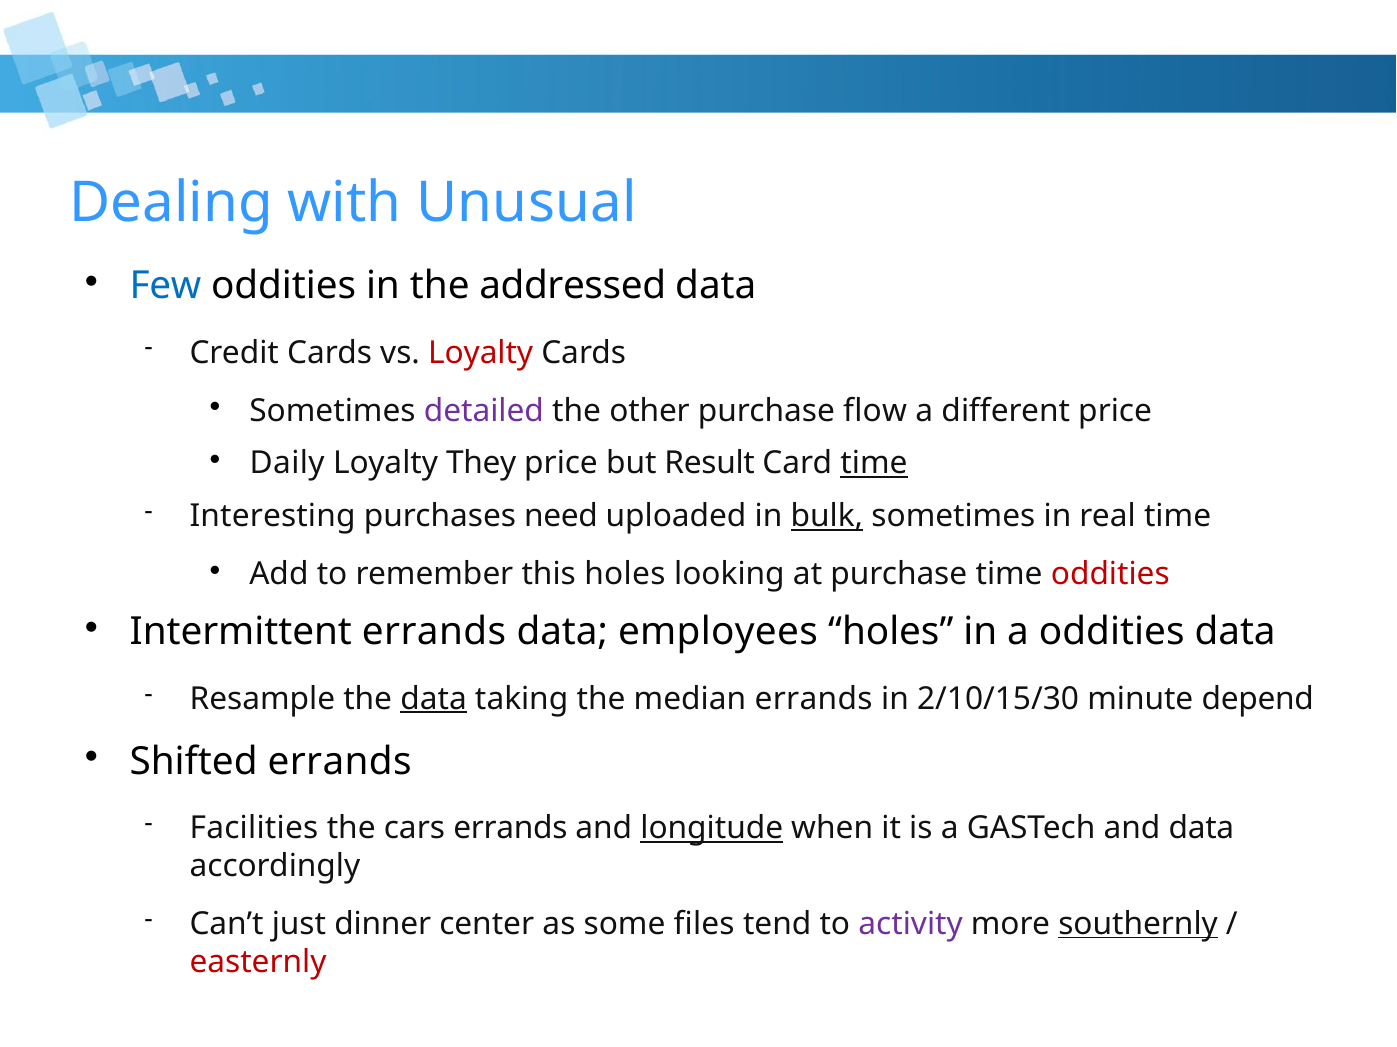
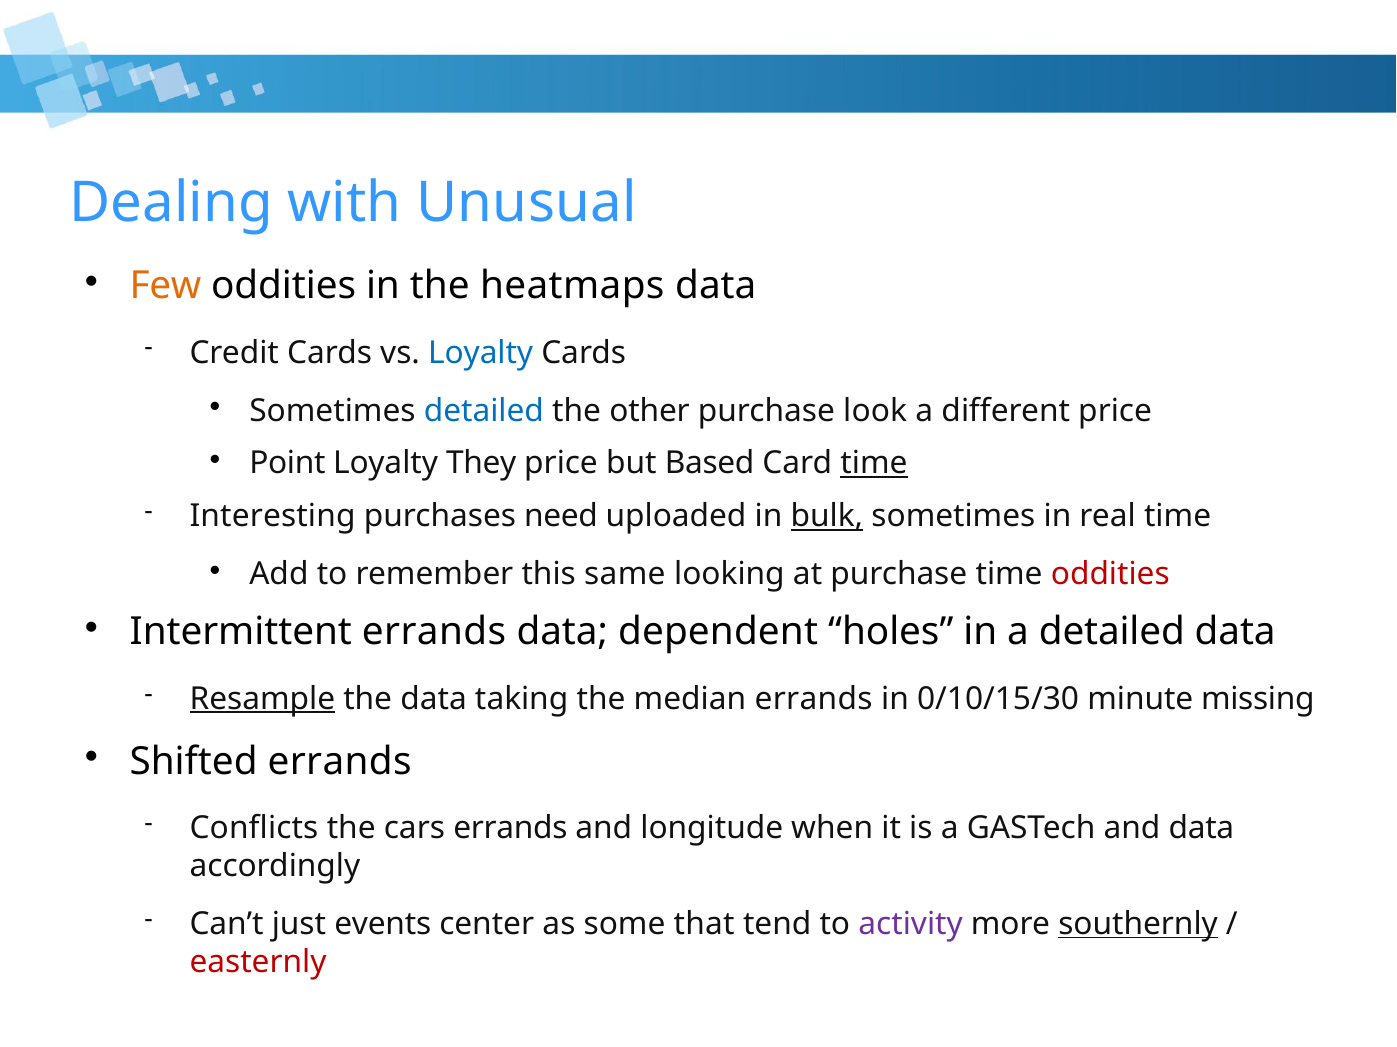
Few colour: blue -> orange (166, 286)
addressed: addressed -> heatmaps (572, 286)
Loyalty colour: red -> blue (481, 353)
detailed colour: purple -> blue (484, 411)
flow: flow -> look (875, 411)
Daily: Daily -> Point (287, 464)
Result: Result -> Based (710, 464)
this holes: holes -> same (625, 575)
employees: employees -> dependent (718, 632)
a oddities: oddities -> detailed (1112, 632)
Resample underline: none -> present (262, 699)
data underline: present -> none (434, 699)
2/10/15/30: 2/10/15/30 -> 0/10/15/30 (998, 699)
depend: depend -> missing (1258, 699)
Facilities: Facilities -> Conflicts (254, 828)
longitude underline: present -> none (712, 828)
dinner: dinner -> events (383, 924)
files: files -> that (704, 924)
